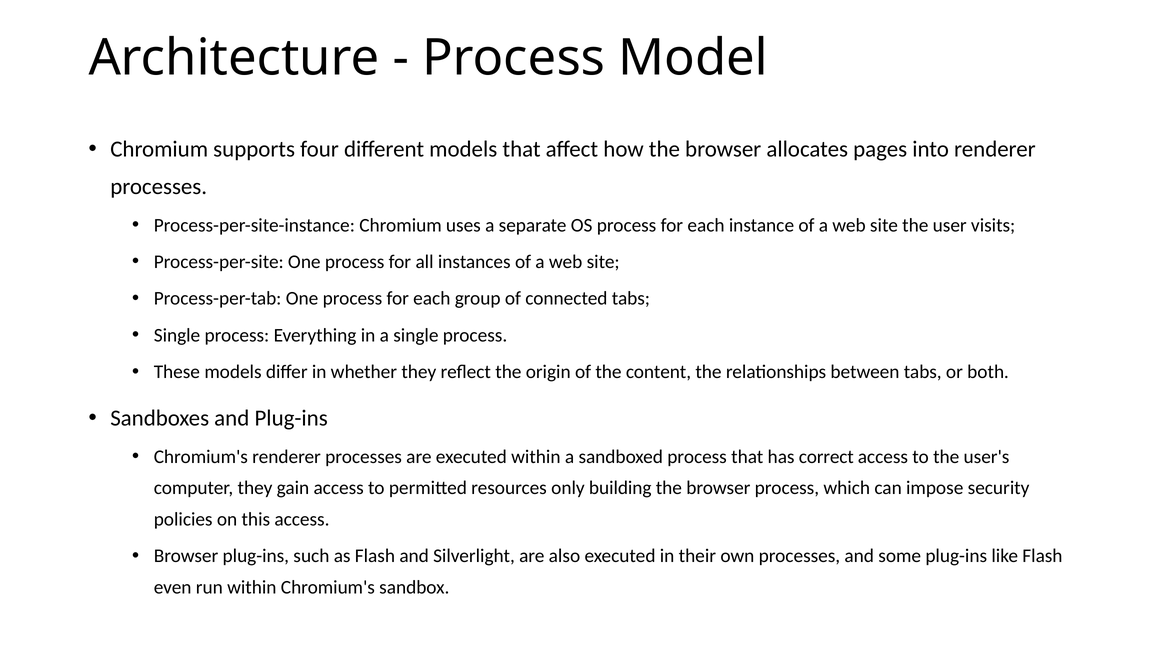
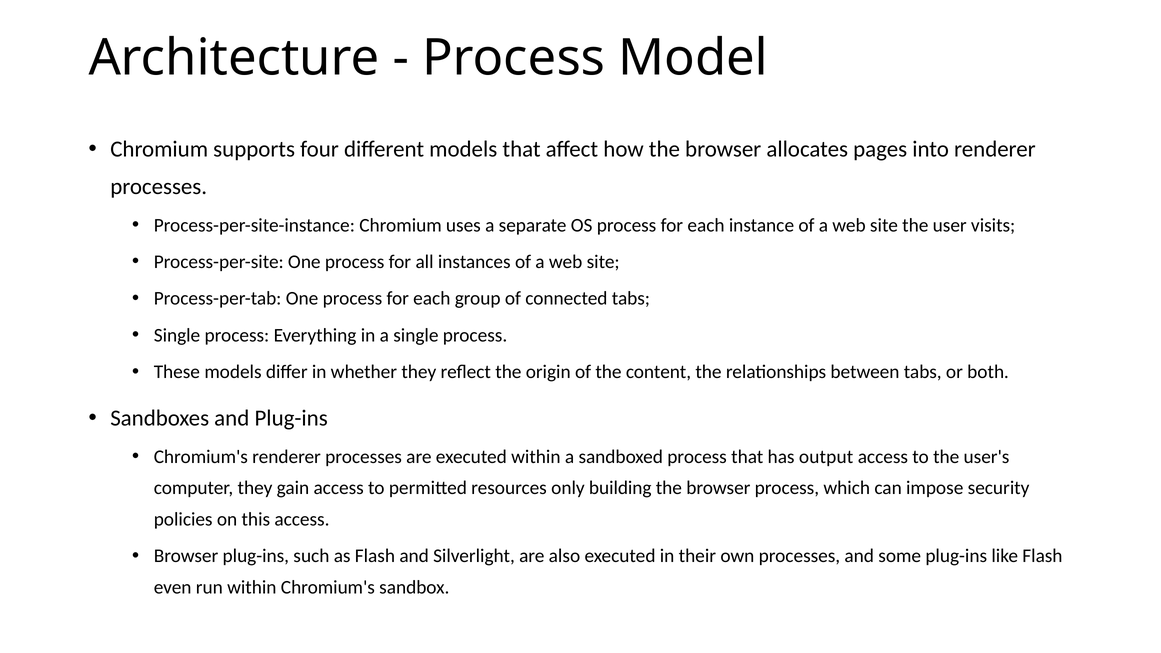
correct: correct -> output (826, 457)
